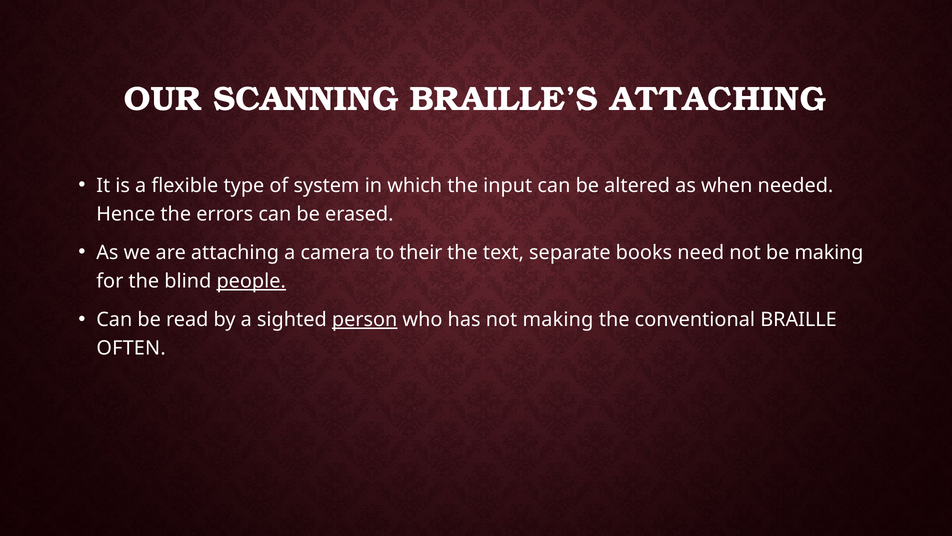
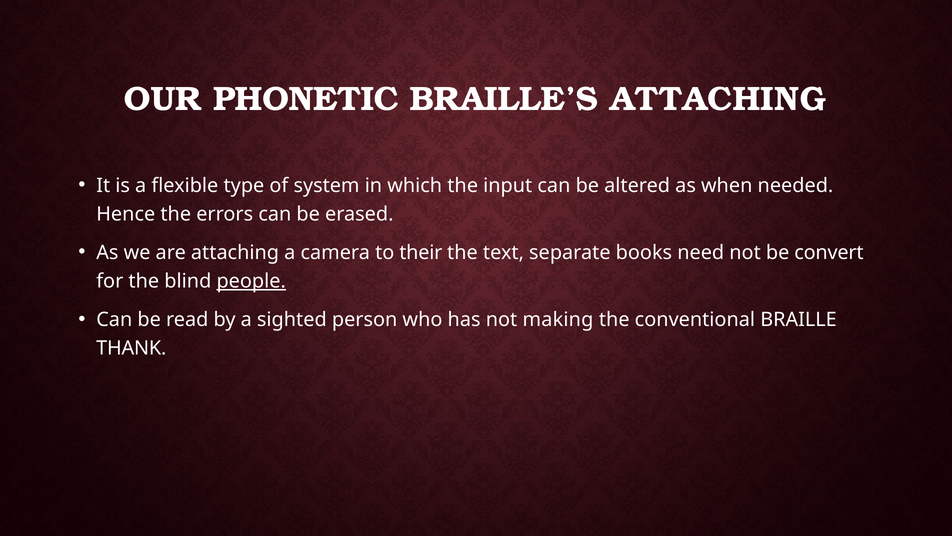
SCANNING: SCANNING -> PHONETIC (306, 99)
be making: making -> convert (829, 252)
person underline: present -> none (365, 319)
OFTEN: OFTEN -> THANK (131, 348)
